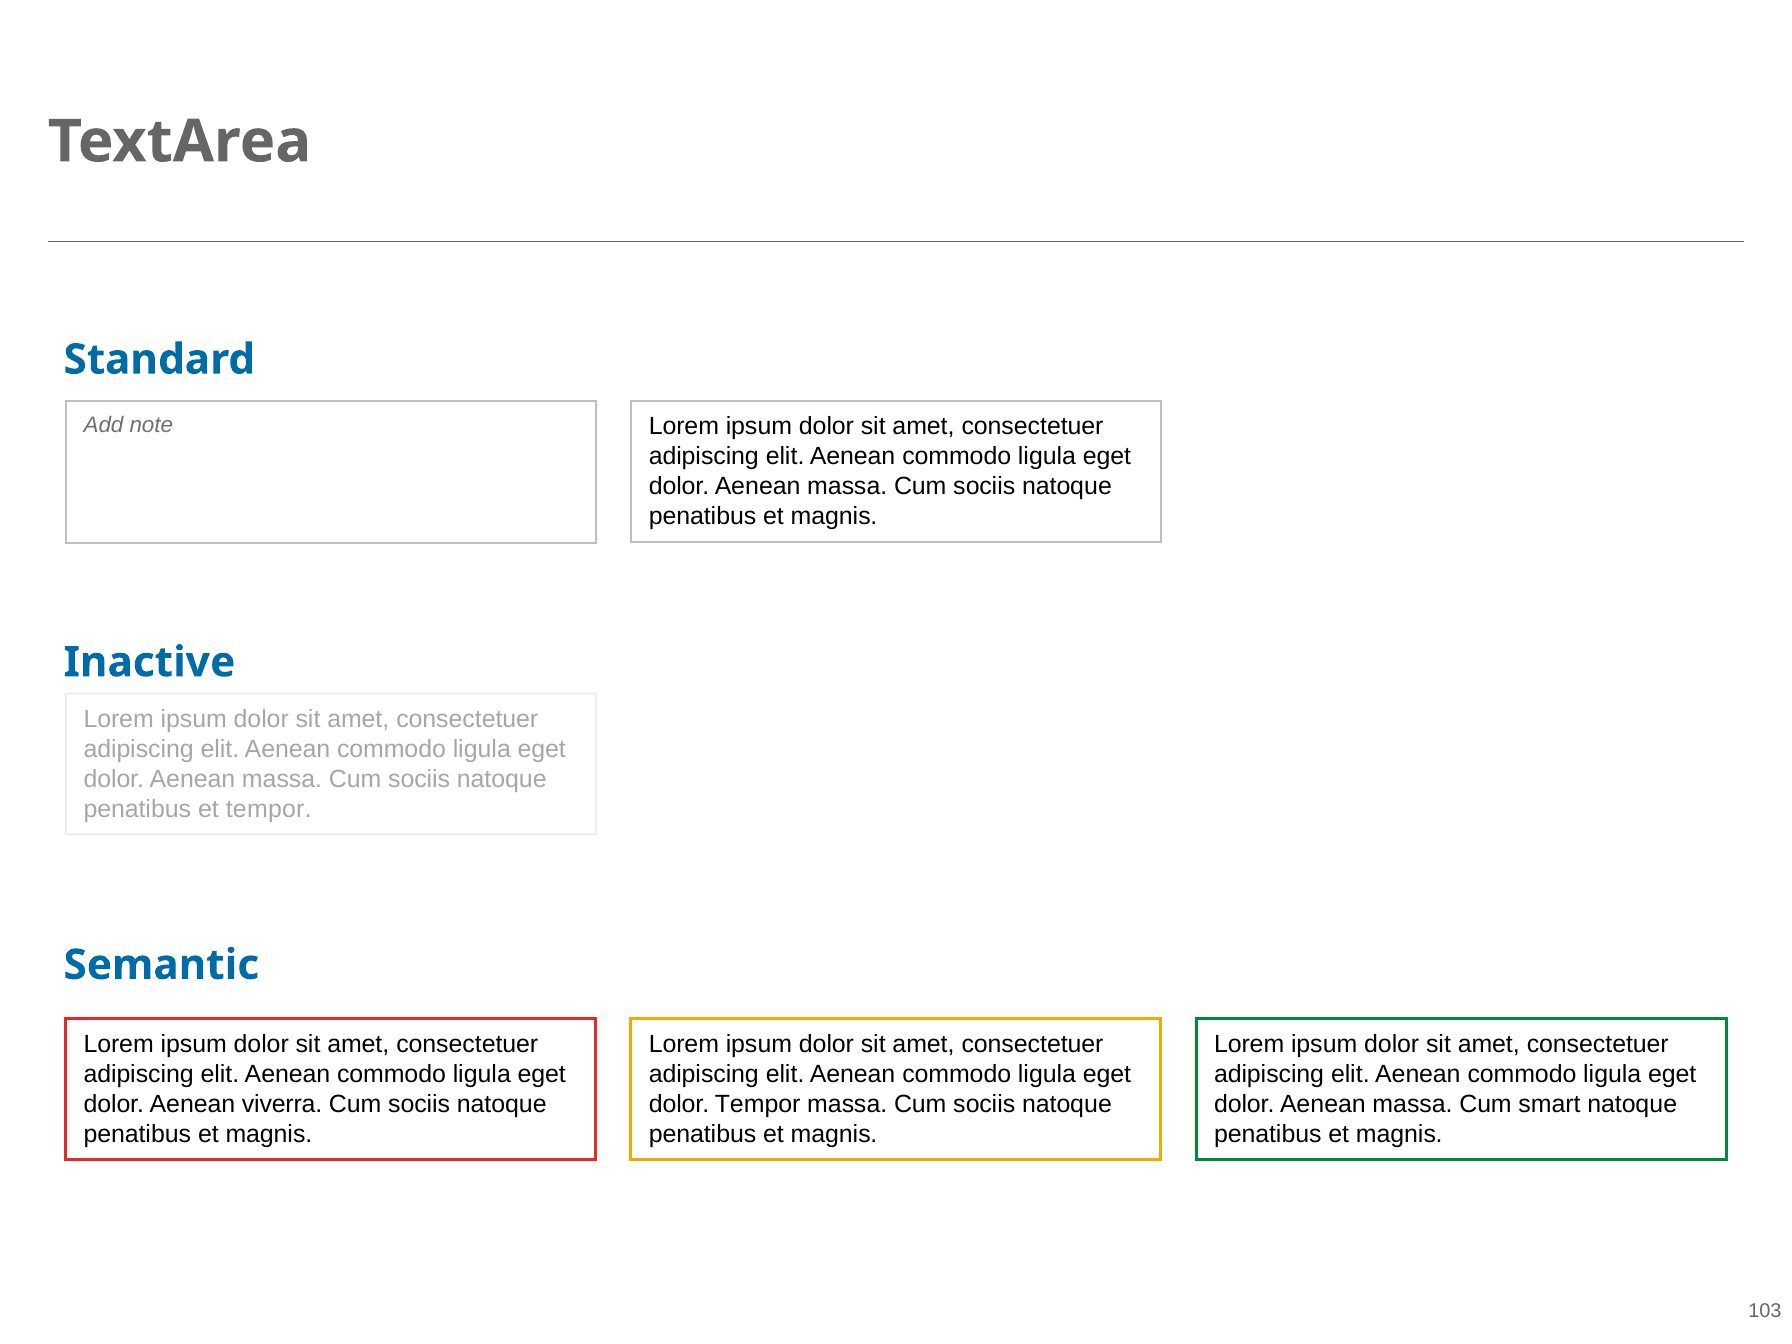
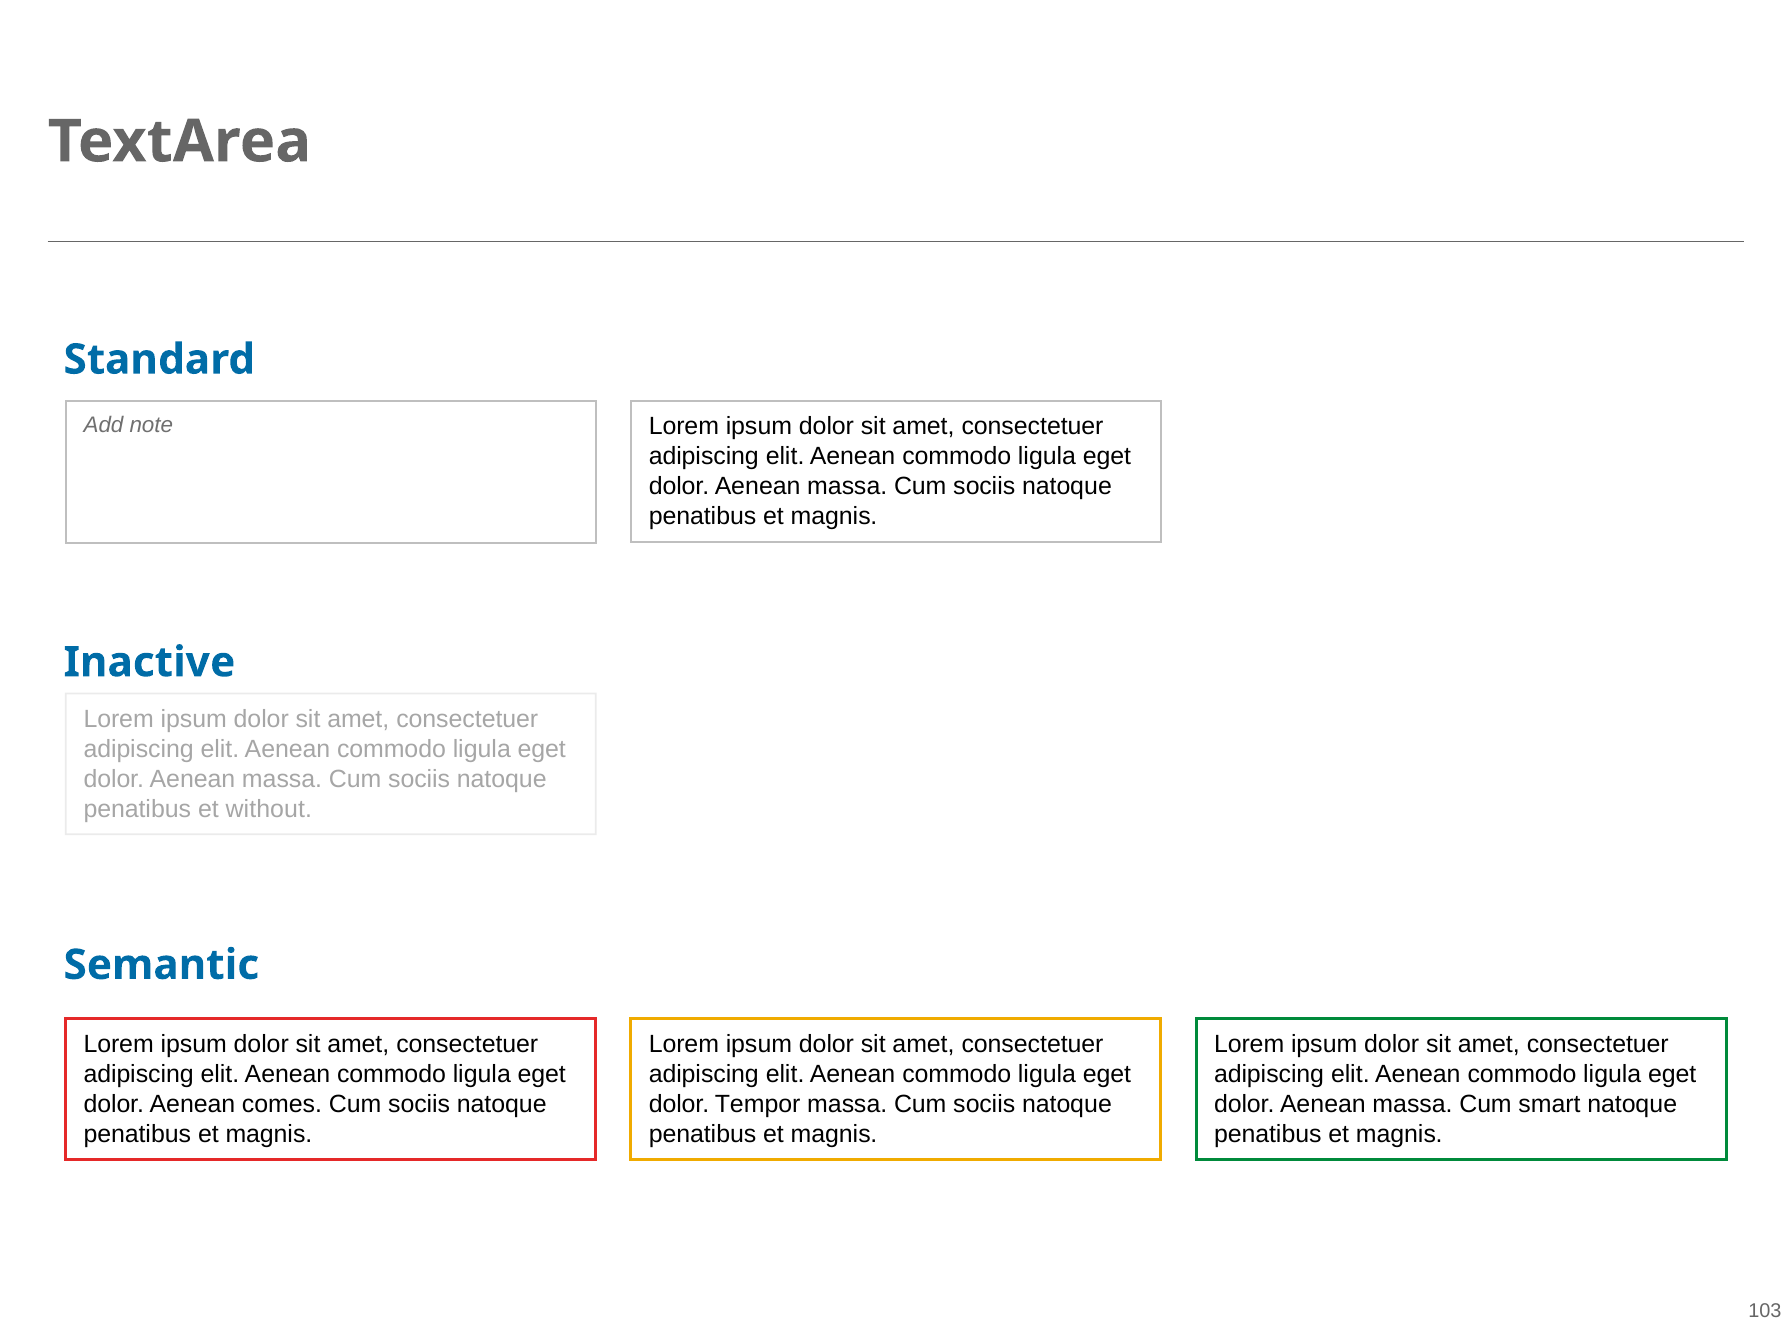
et tempor: tempor -> without (269, 809)
viverra: viverra -> comes (282, 1104)
